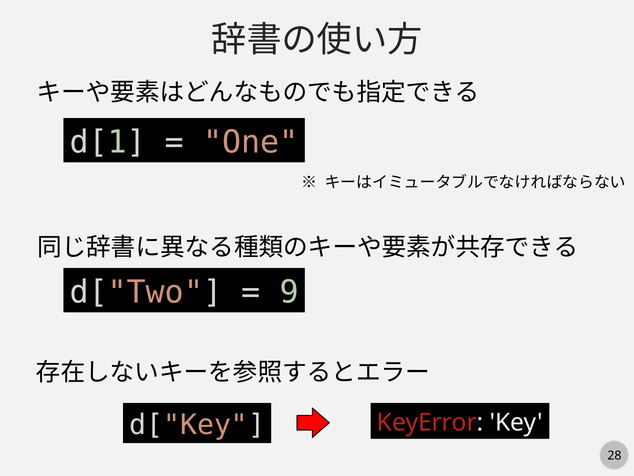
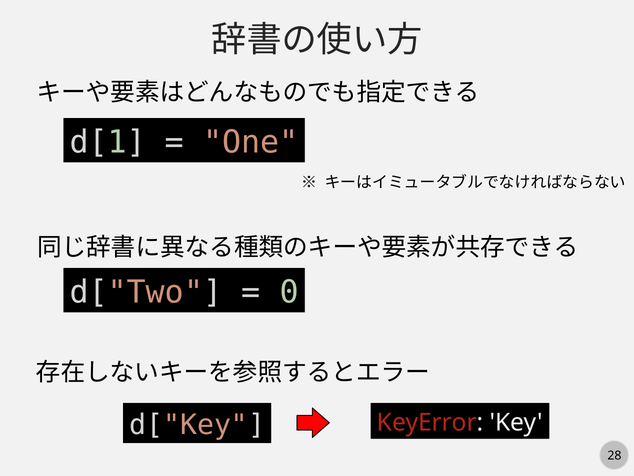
9: 9 -> 0 (289, 292)
